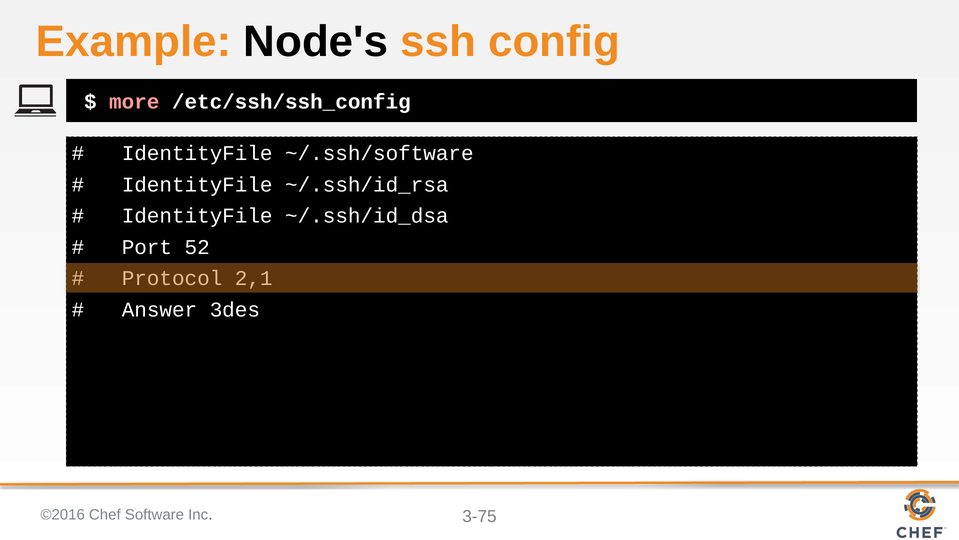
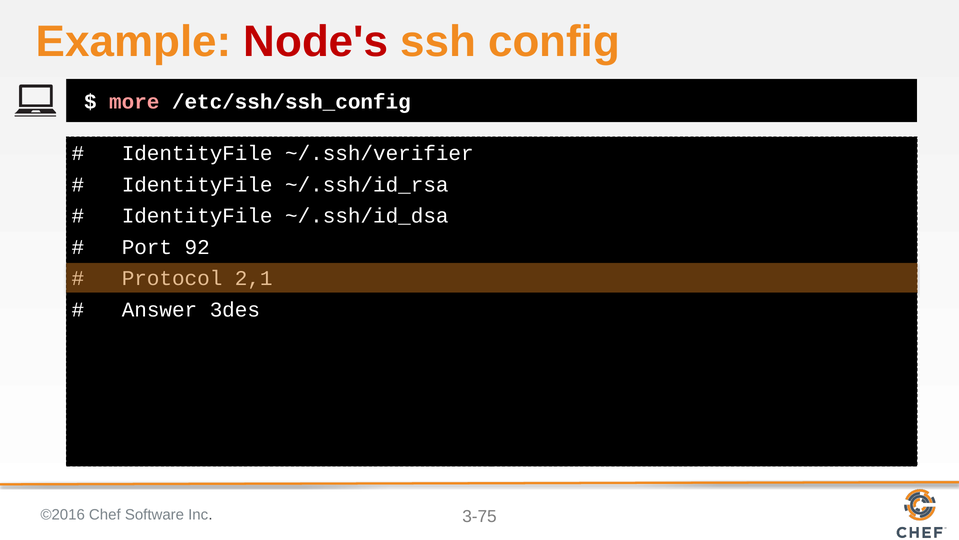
Node's colour: black -> red (316, 41)
~/.ssh/software: ~/.ssh/software -> ~/.ssh/verifier (379, 153)
52: 52 -> 92 (197, 247)
